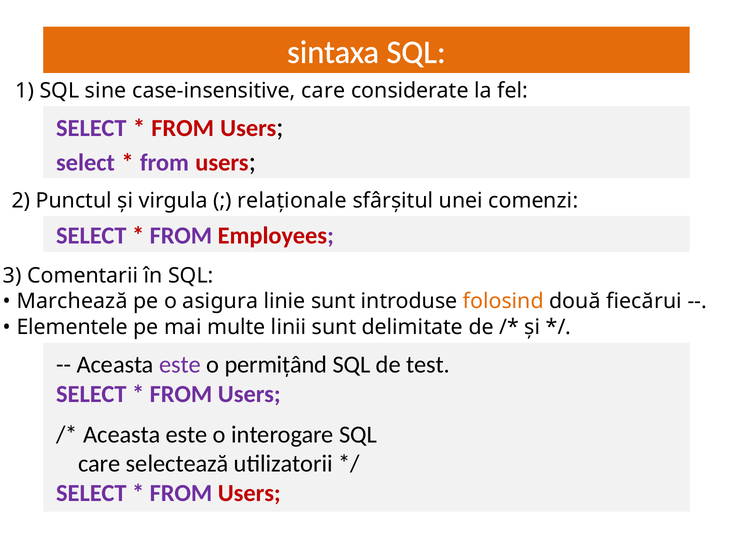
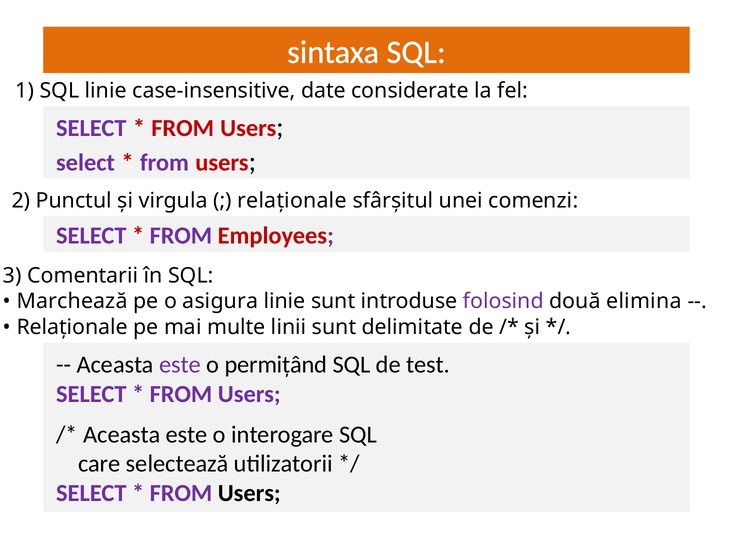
SQL sine: sine -> linie (106, 91)
case-insensitive care: care -> date (323, 91)
folosind colour: orange -> purple (503, 301)
fiecărui: fiecărui -> elimina (644, 301)
Elementele: Elementele -> Relaționale (72, 327)
Users colour: red -> black (249, 493)
